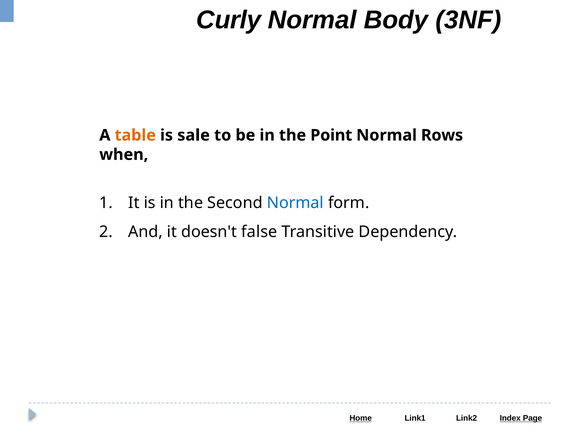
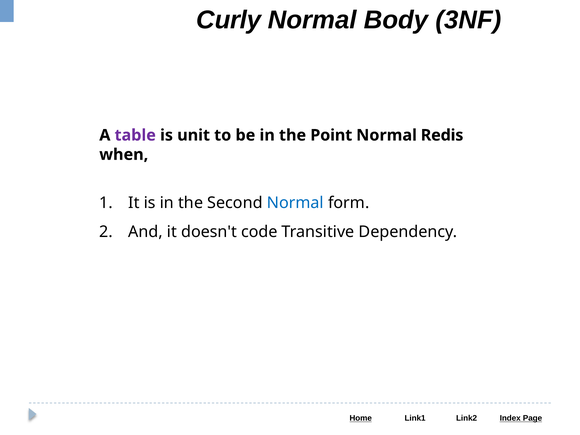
table colour: orange -> purple (135, 135)
sale: sale -> unit (194, 135)
Rows: Rows -> Redis (442, 135)
false: false -> code (259, 232)
